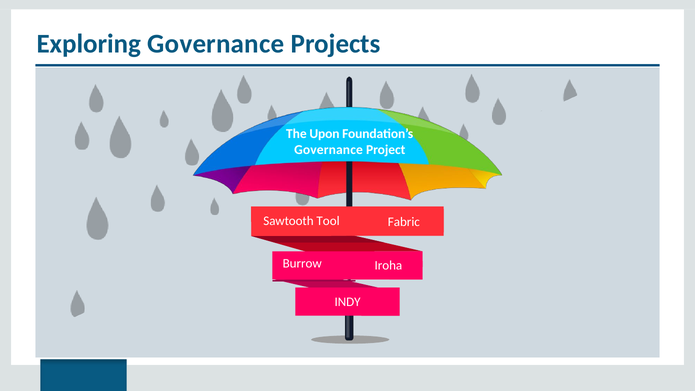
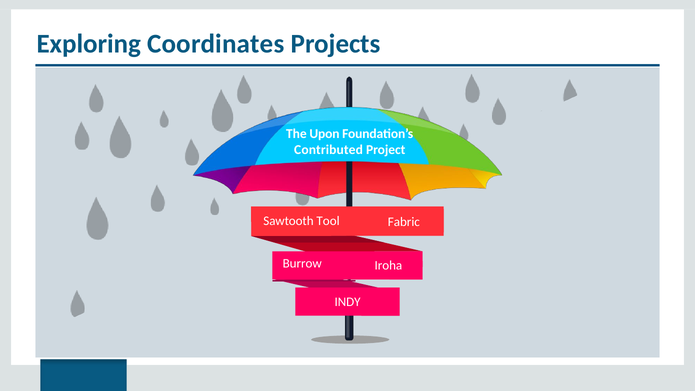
Exploring Governance: Governance -> Coordinates (216, 44)
Governance: Governance -> Contributed (329, 150)
